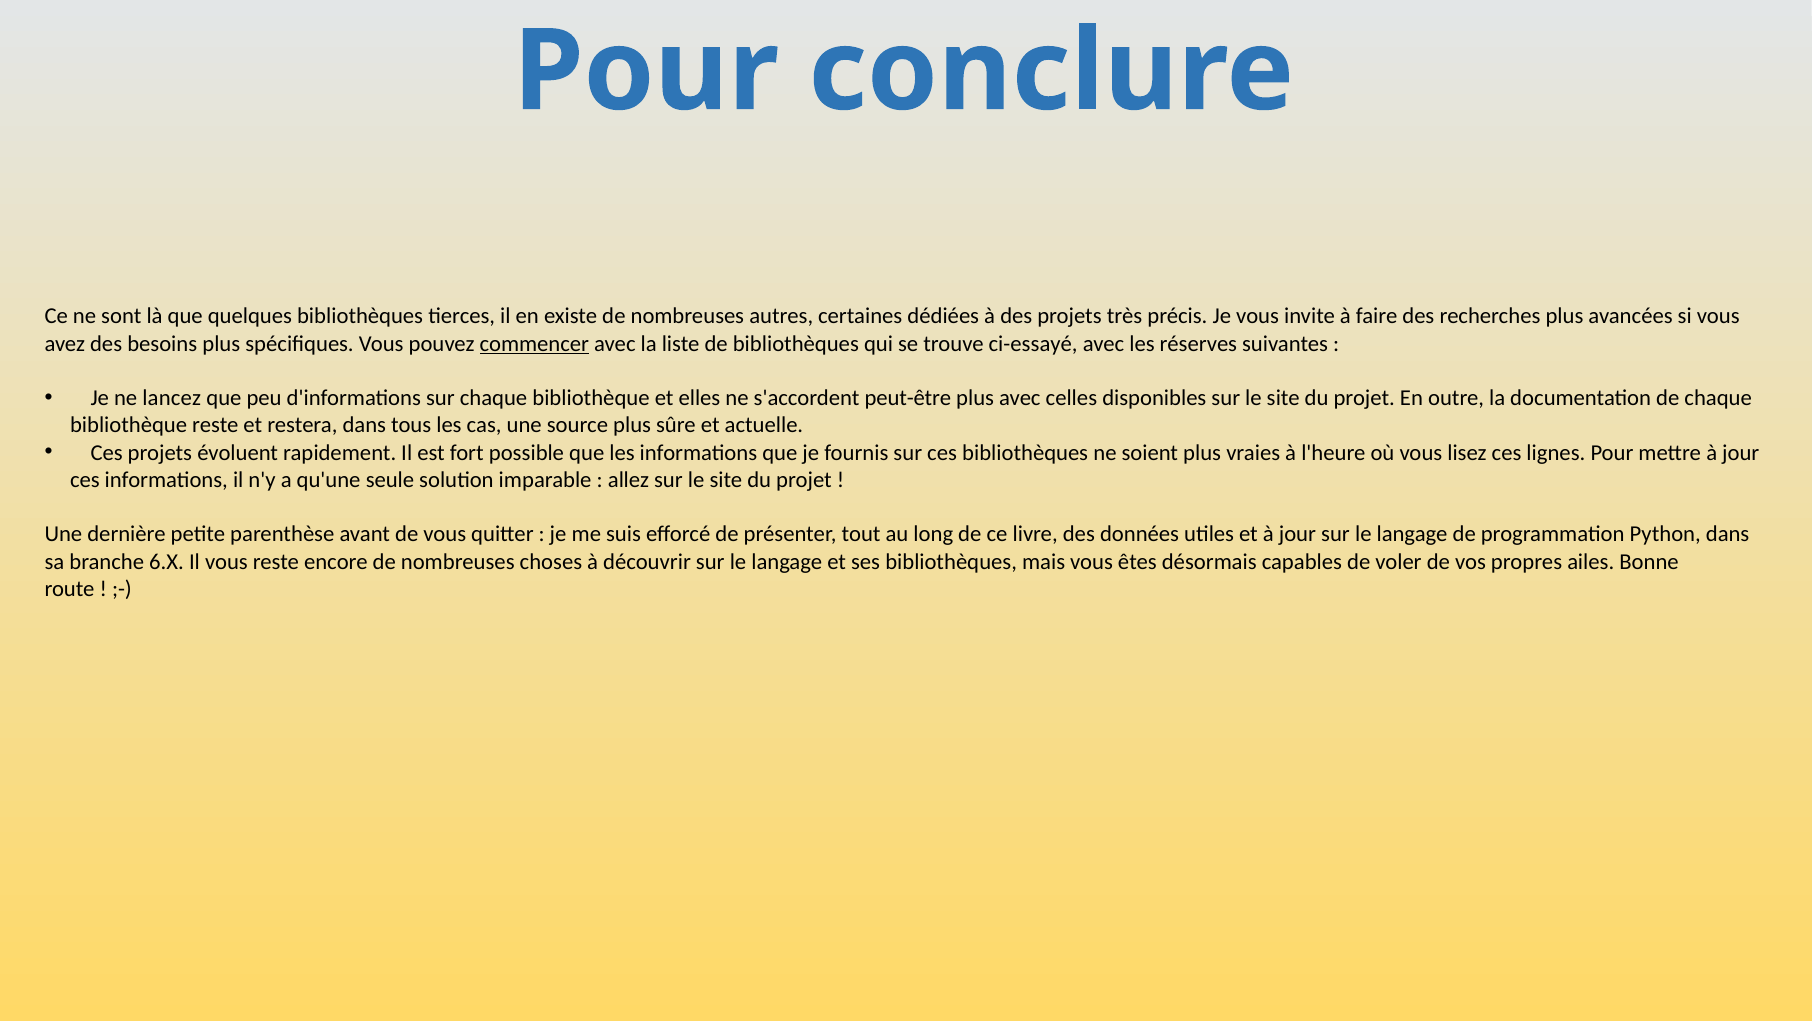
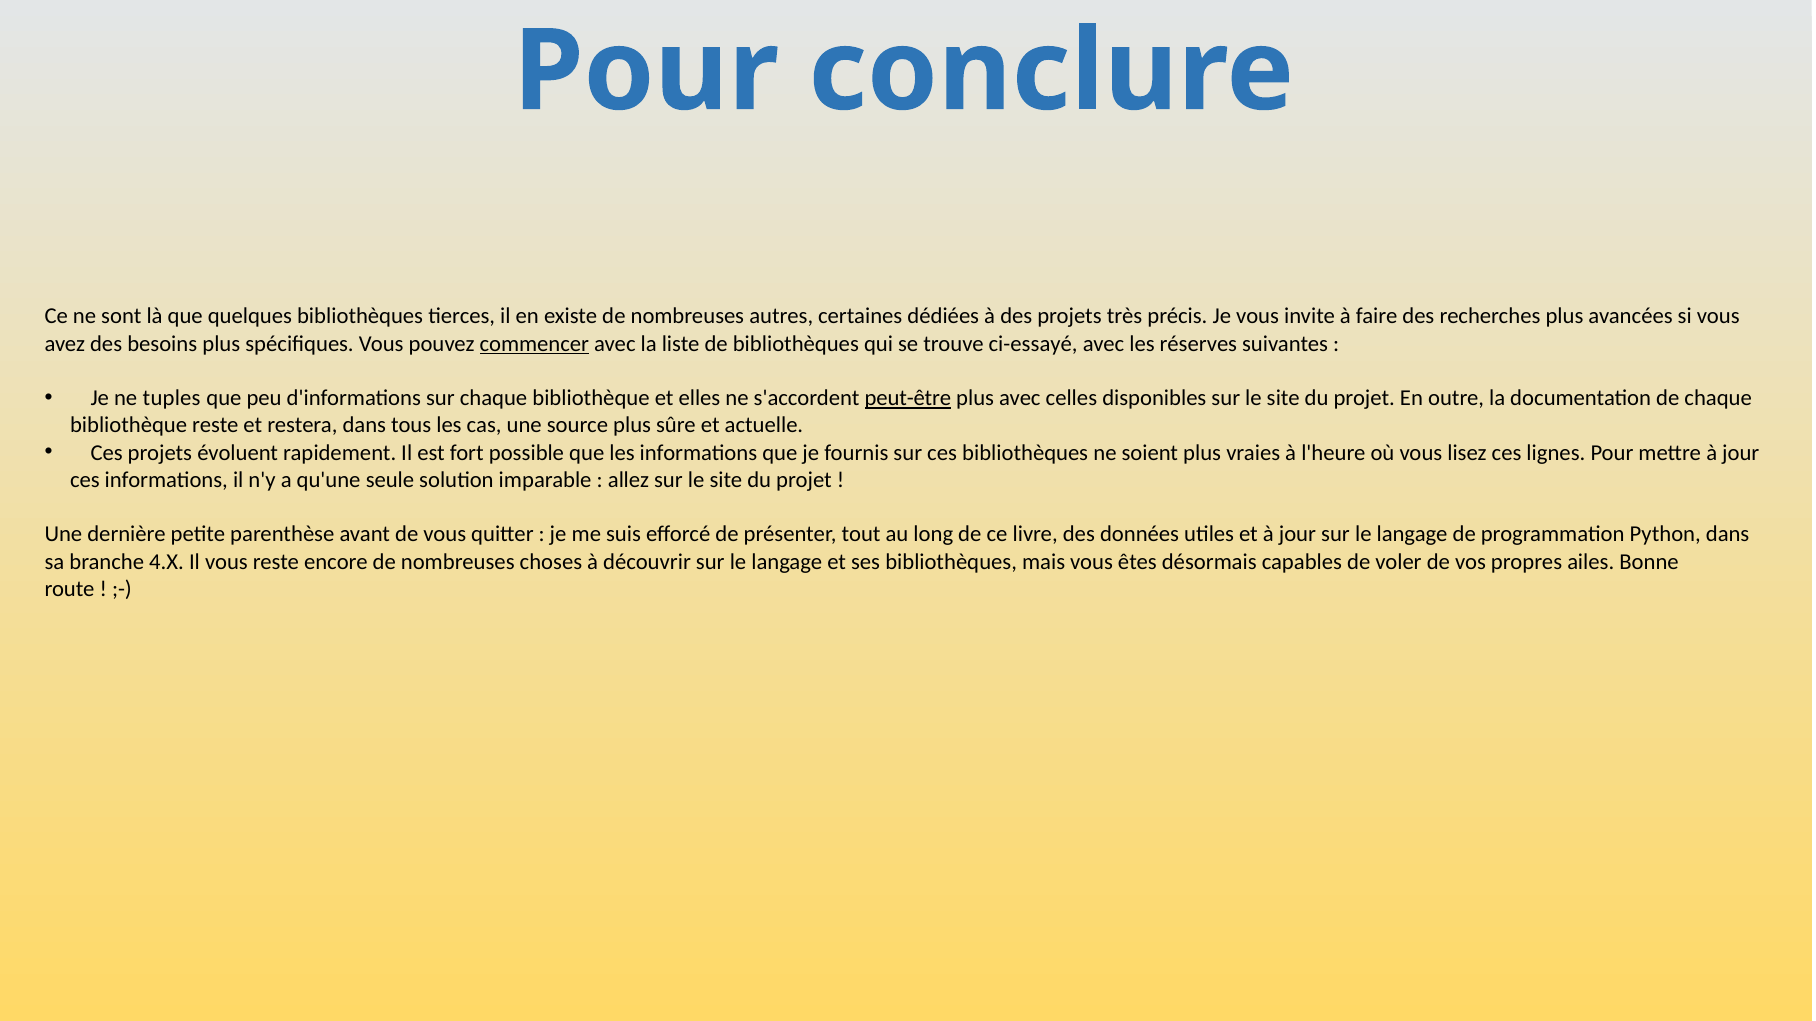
lancez: lancez -> tuples (172, 398)
peut-être underline: none -> present (908, 398)
6.X: 6.X -> 4.X (167, 562)
